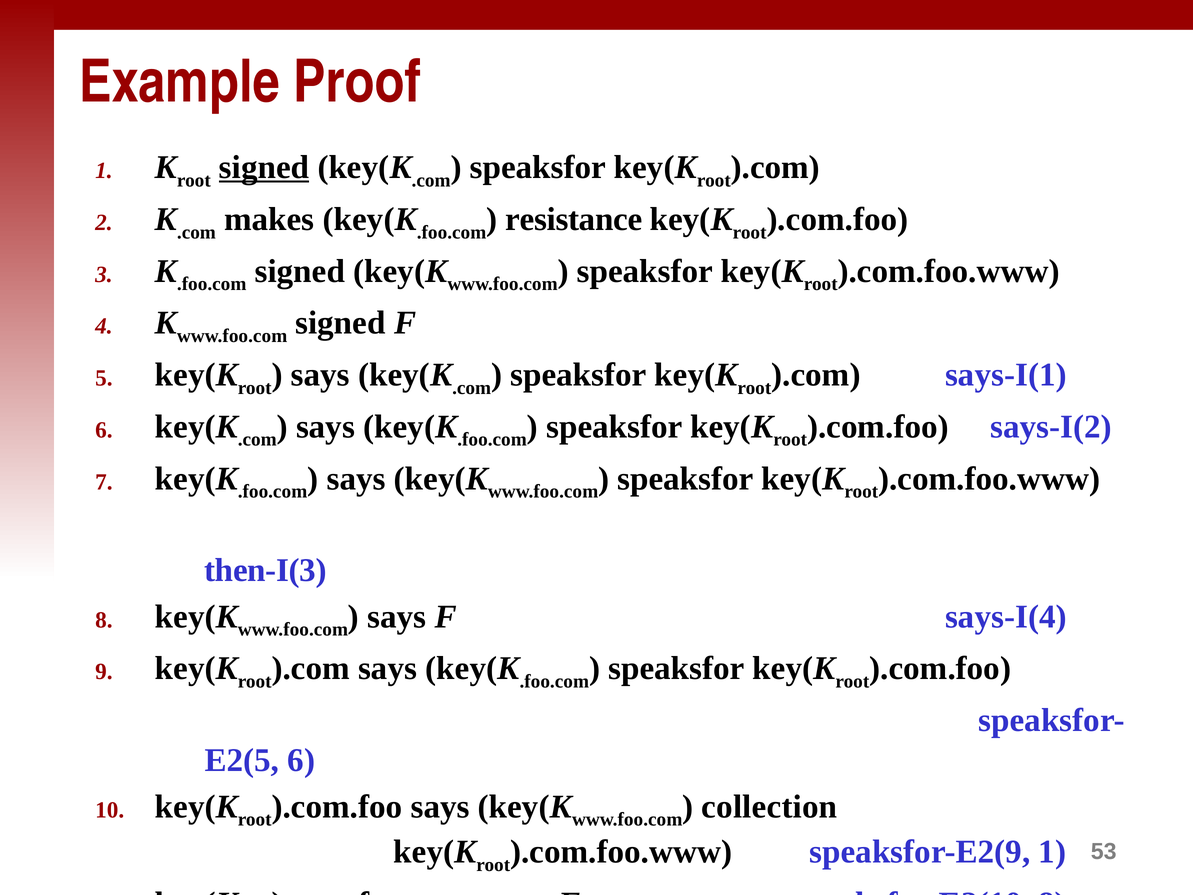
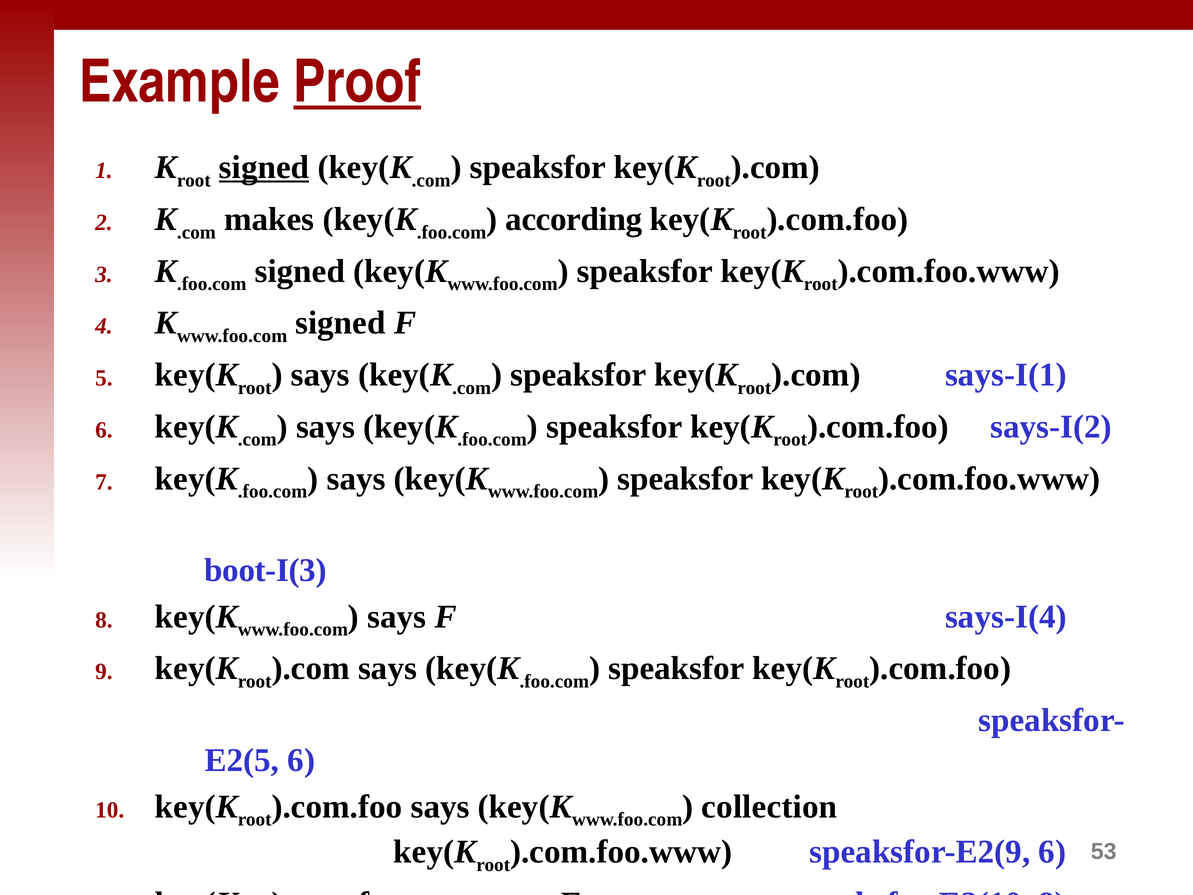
Proof underline: none -> present (357, 82)
resistance: resistance -> according (574, 219)
then-I(3: then-I(3 -> boot-I(3 (265, 570)
speaksfor-E2(9 1: 1 -> 6 (1052, 852)
